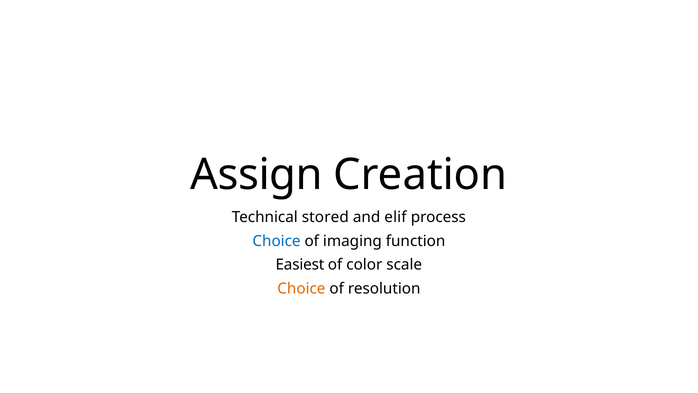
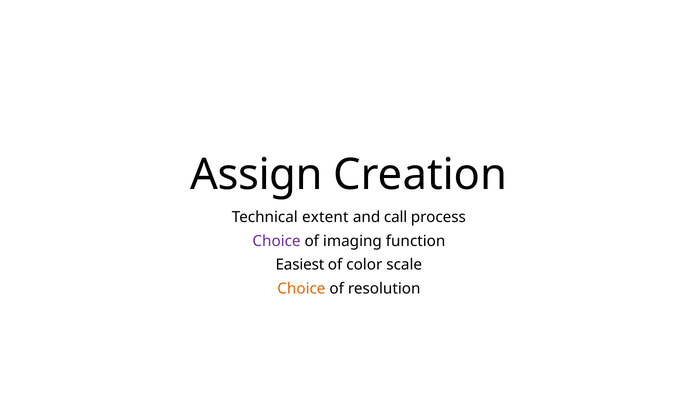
stored: stored -> extent (325, 217)
elif: elif -> call (396, 217)
Choice colour: blue -> purple (277, 241)
